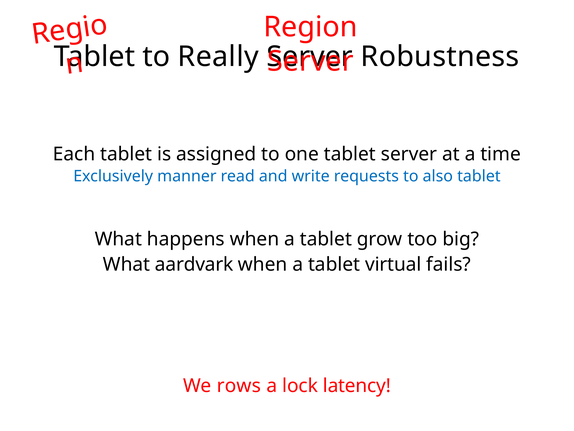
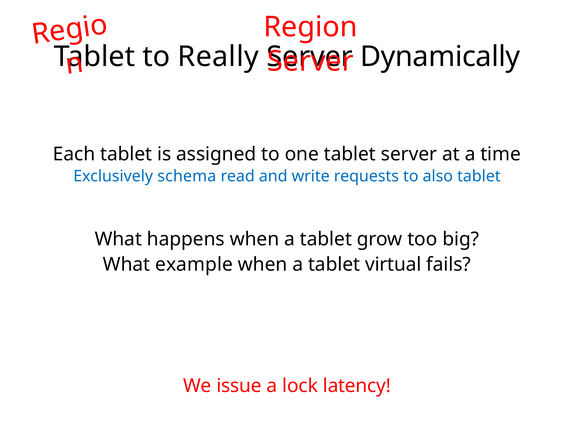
Robustness: Robustness -> Dynamically (440, 56)
manner: manner -> schema (187, 176)
aardvark: aardvark -> example (194, 264)
rows: rows -> issue (239, 385)
